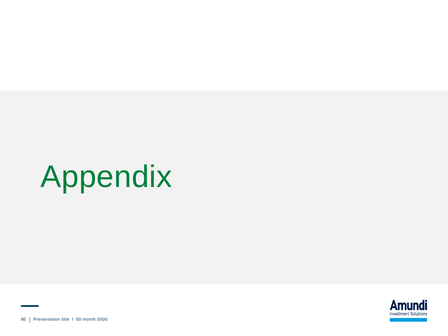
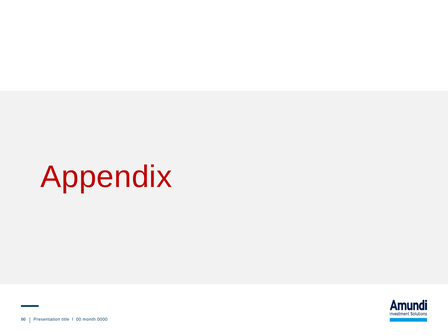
Appendix colour: green -> red (106, 177)
